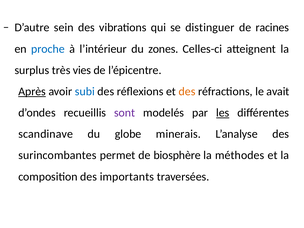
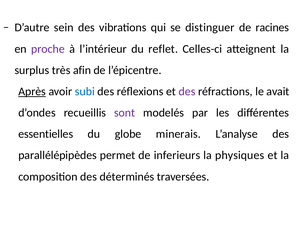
proche colour: blue -> purple (48, 49)
zones: zones -> reflet (163, 49)
vies: vies -> afin (82, 70)
des colour: orange -> purple (187, 91)
les underline: present -> none (223, 113)
scandinave: scandinave -> essentielles (46, 134)
surincombantes: surincombantes -> parallélépipèdes (58, 155)
biosphère: biosphère -> inferieurs (177, 155)
méthodes: méthodes -> physiques (240, 155)
importants: importants -> déterminés (127, 177)
